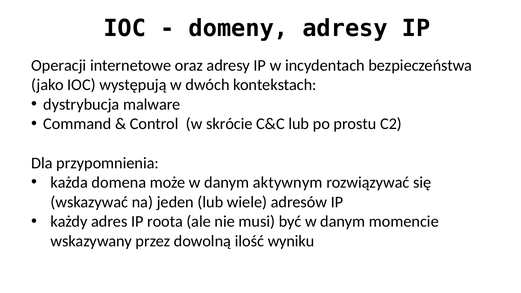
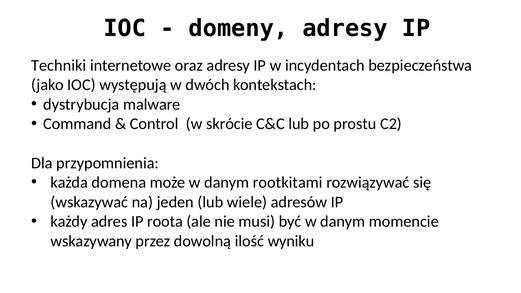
Operacji: Operacji -> Techniki (59, 65)
aktywnym: aktywnym -> rootkitami (288, 183)
